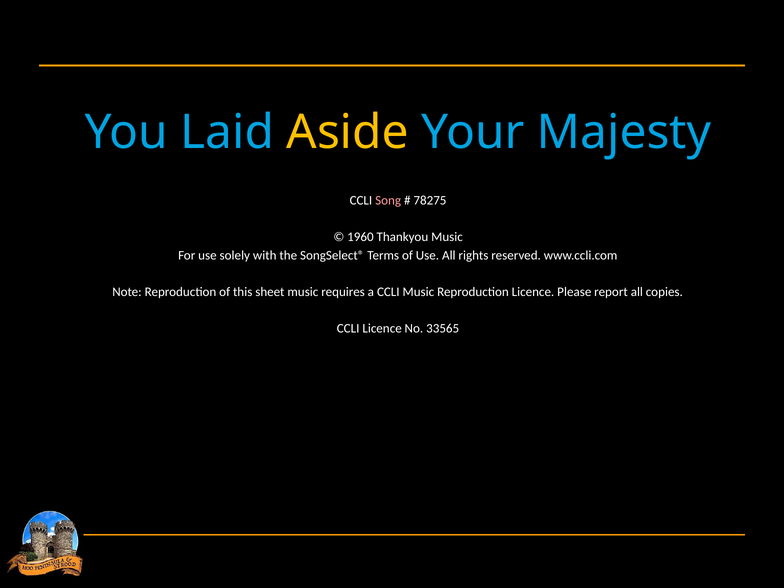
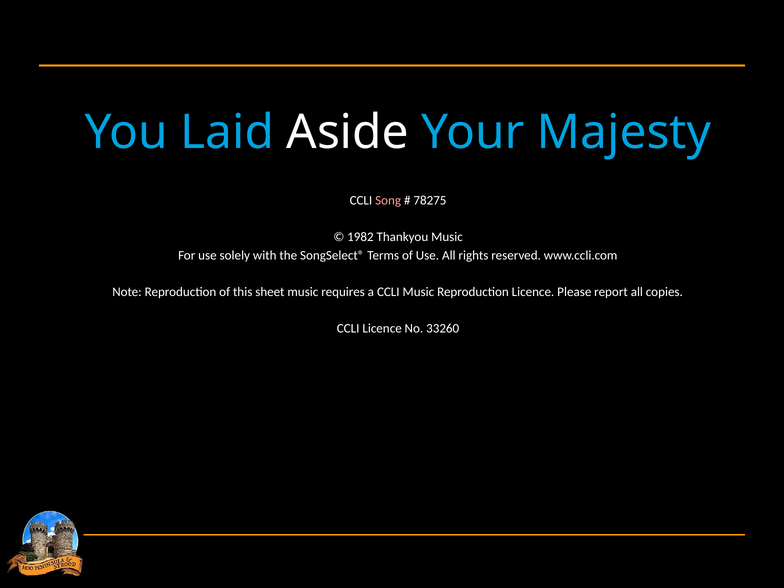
Aside colour: yellow -> white (348, 132)
1960: 1960 -> 1982 (360, 237)
33565: 33565 -> 33260 (443, 329)
